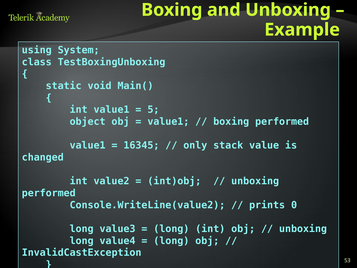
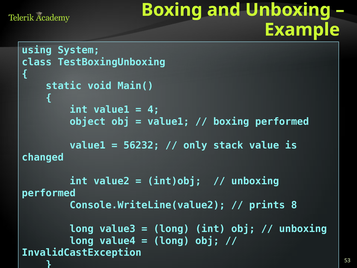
5: 5 -> 4 (153, 110)
16345: 16345 -> 56232 (141, 145)
0: 0 -> 8 (294, 205)
